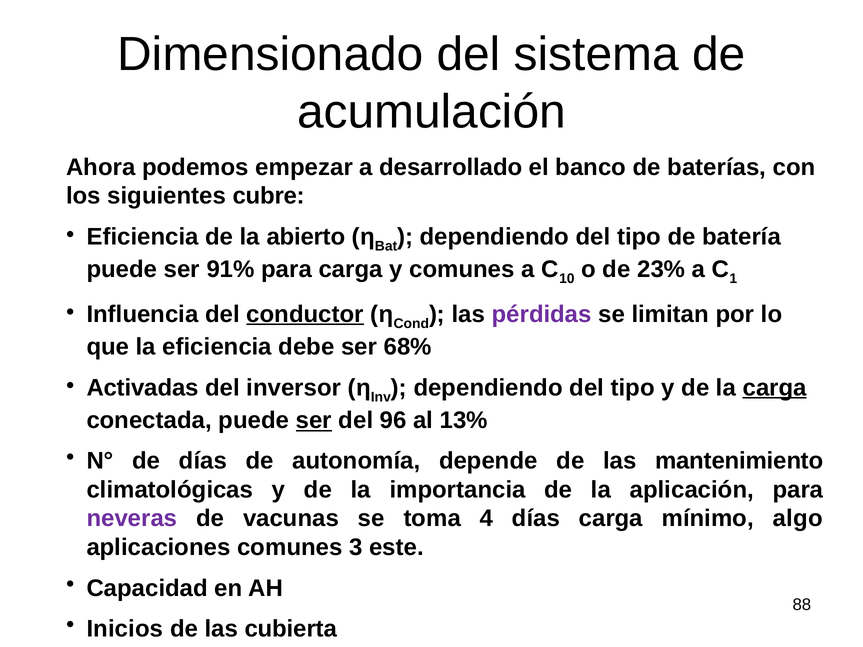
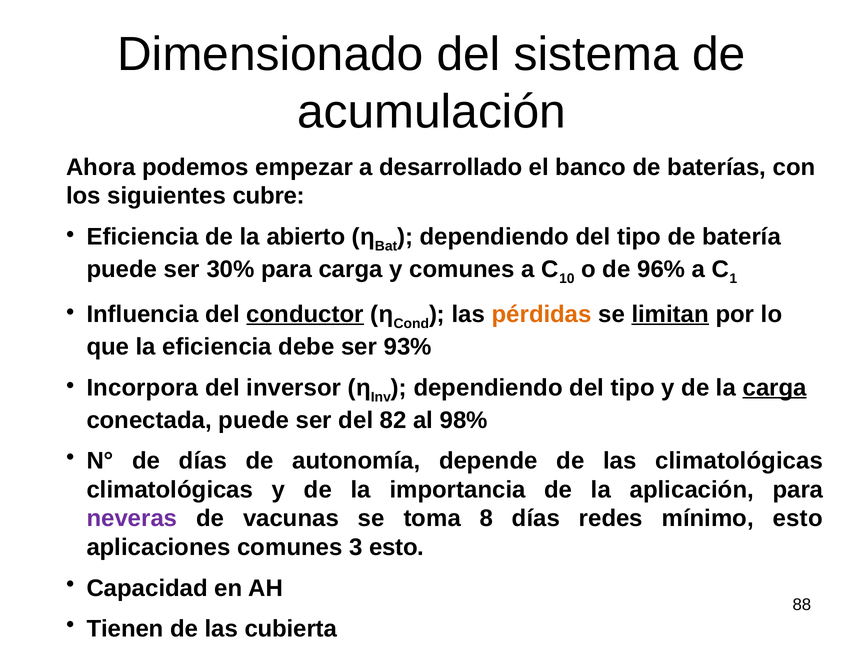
91%: 91% -> 30% (231, 270)
23%: 23% -> 96% (661, 270)
pérdidas colour: purple -> orange (542, 314)
limitan underline: none -> present (670, 314)
68%: 68% -> 93% (408, 347)
Activadas: Activadas -> Incorpora (142, 388)
ser underline: present -> none (314, 420)
96: 96 -> 82 (393, 420)
13%: 13% -> 98% (464, 420)
las mantenimiento: mantenimiento -> climatológicas (739, 461)
4: 4 -> 8 (486, 519)
días carga: carga -> redes (611, 519)
mínimo algo: algo -> esto (798, 519)
3 este: este -> esto (397, 548)
Inicios: Inicios -> Tienen (125, 629)
